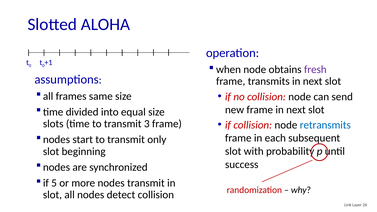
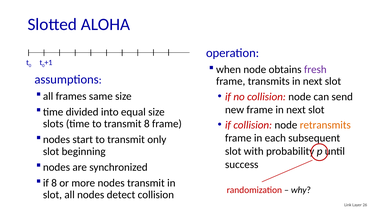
retransmits colour: blue -> orange (325, 125)
transmit 3: 3 -> 8 (147, 124)
if 5: 5 -> 8 (54, 183)
